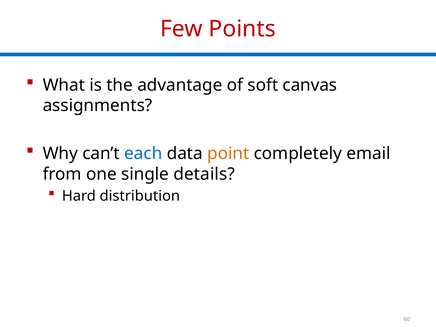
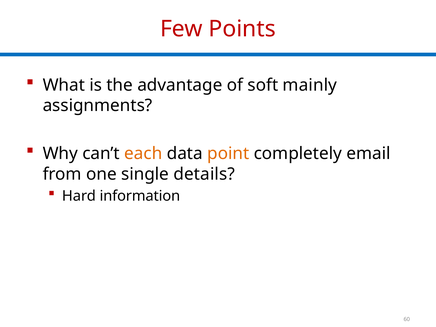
canvas: canvas -> mainly (310, 85)
each colour: blue -> orange (143, 154)
distribution: distribution -> information (140, 196)
